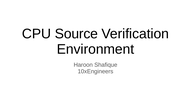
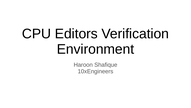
Source: Source -> Editors (76, 34)
